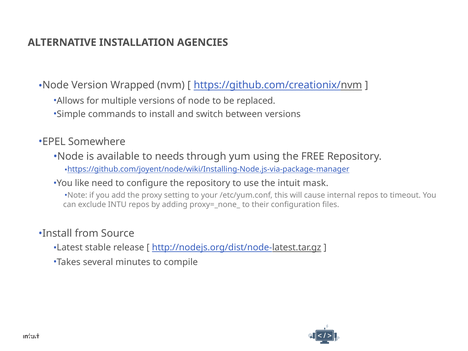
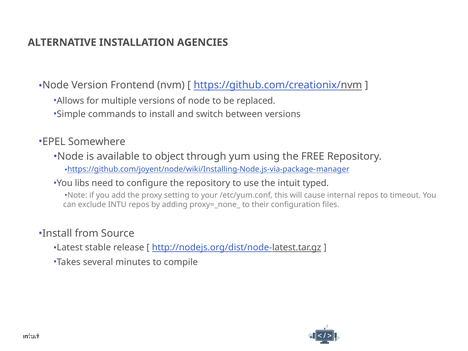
Wrapped: Wrapped -> Frontend (133, 85)
needs: needs -> object (169, 157)
like: like -> libs (82, 183)
mask: mask -> typed (316, 183)
